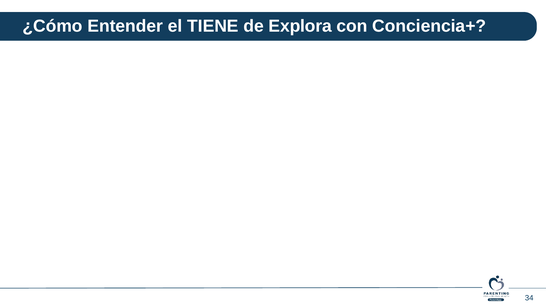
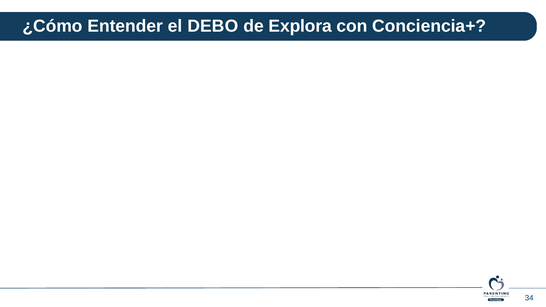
TIENE: TIENE -> DEBO (213, 26)
